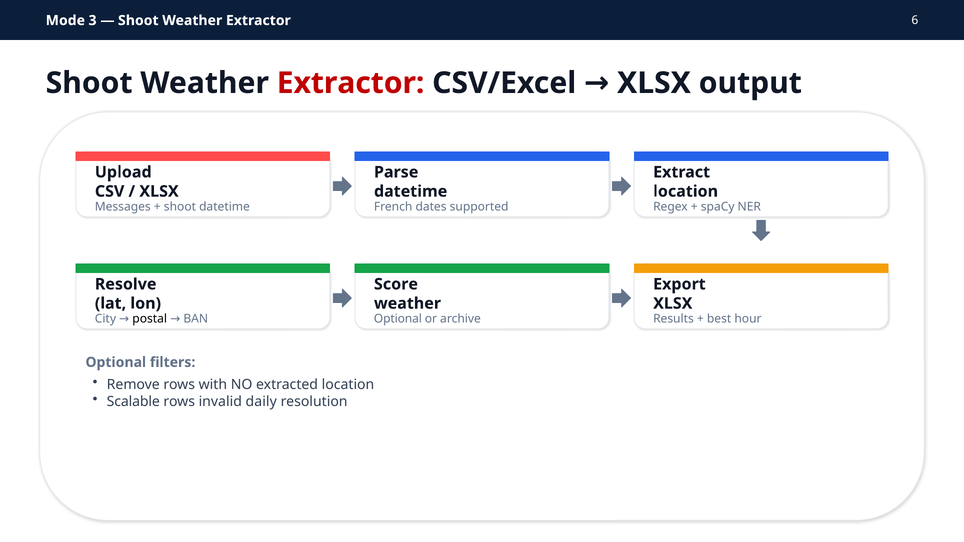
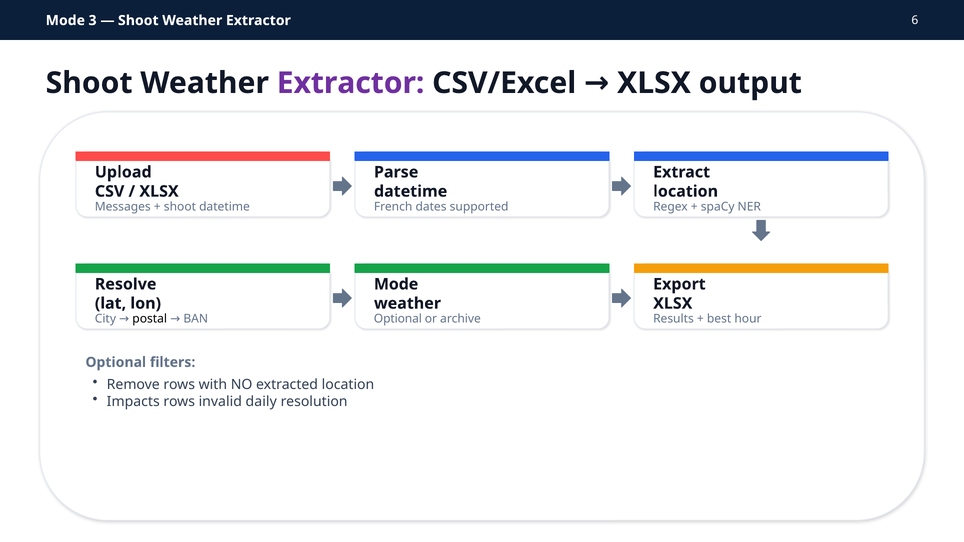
Extractor colour: red -> purple (351, 83)
Score: Score -> Mode (396, 284)
Scalable: Scalable -> Impacts (133, 402)
